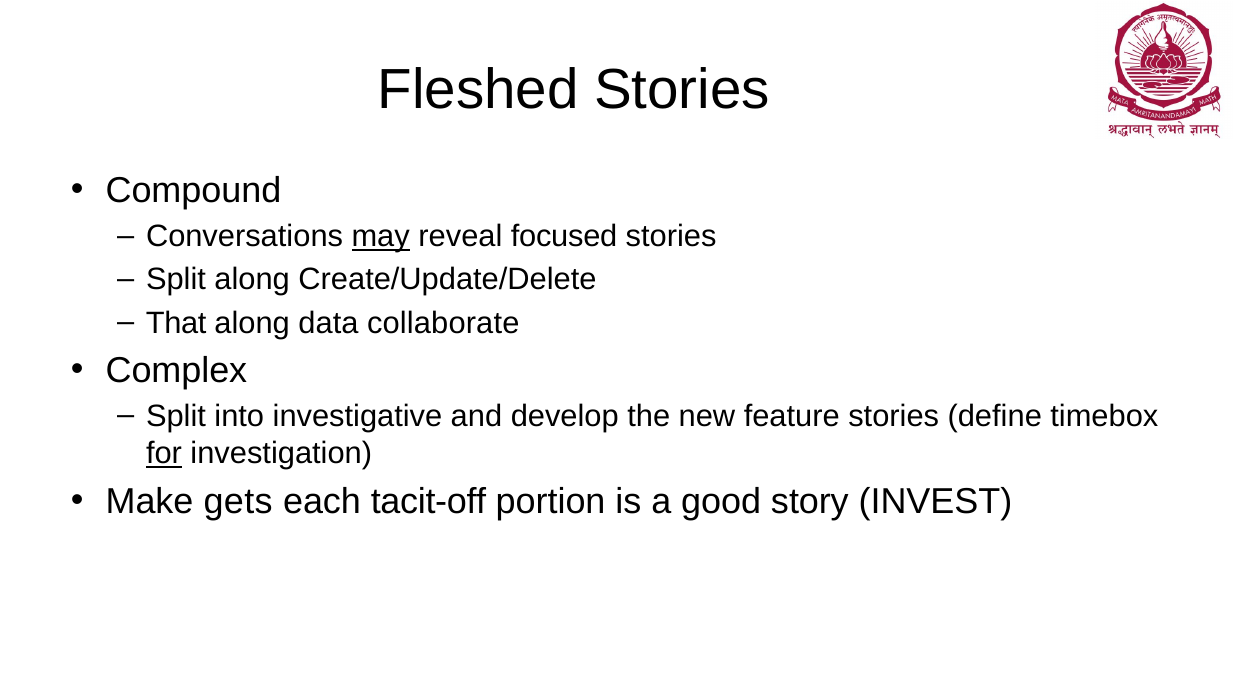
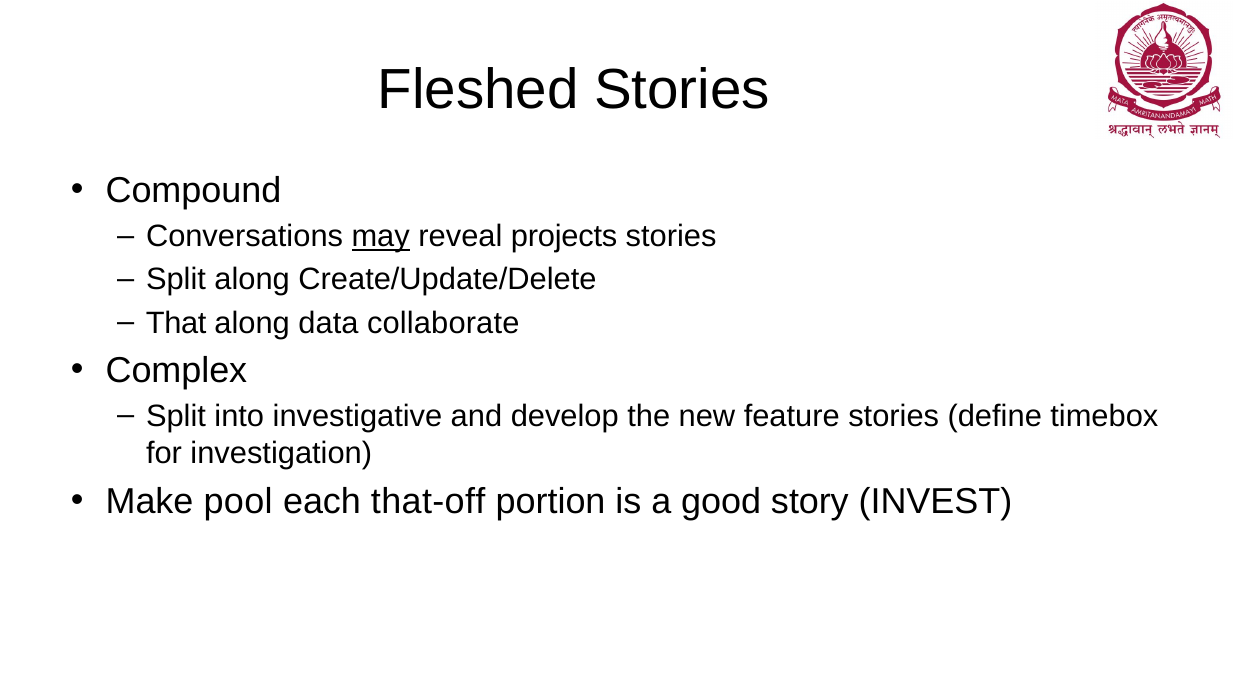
focused: focused -> projects (564, 237)
for underline: present -> none (164, 453)
gets: gets -> pool (238, 501)
tacit-off: tacit-off -> that-off (428, 501)
